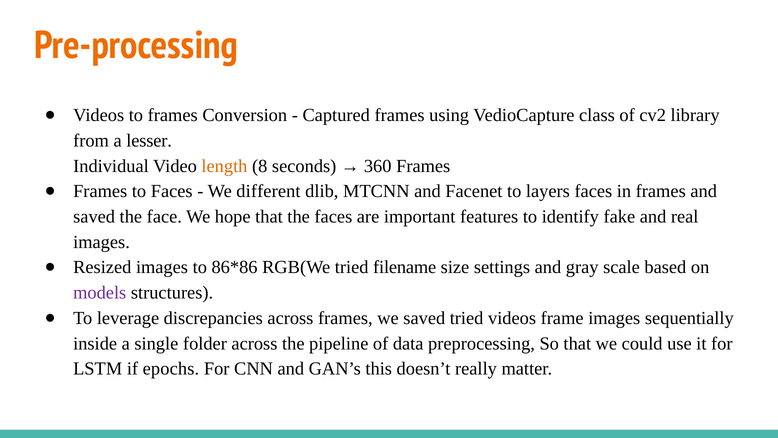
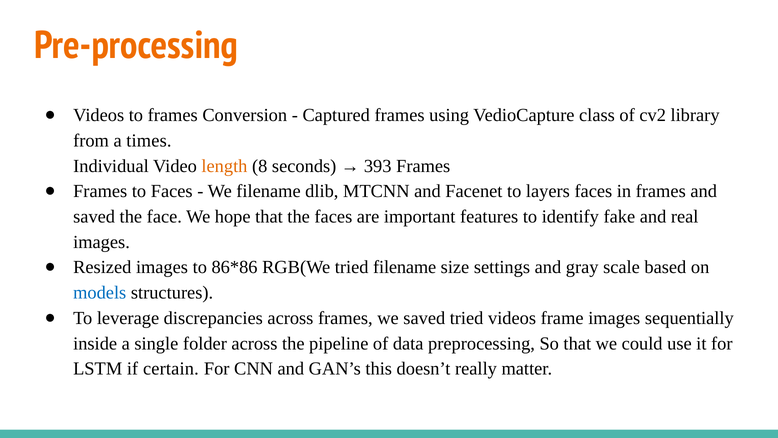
lesser: lesser -> times (149, 141)
360: 360 -> 393 (378, 166)
We different: different -> filename (269, 191)
models colour: purple -> blue (100, 293)
epochs: epochs -> certain (171, 369)
